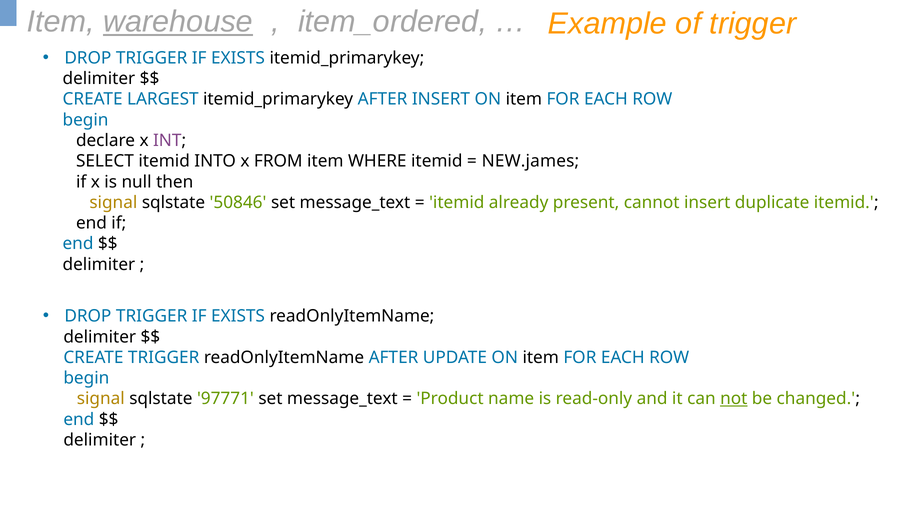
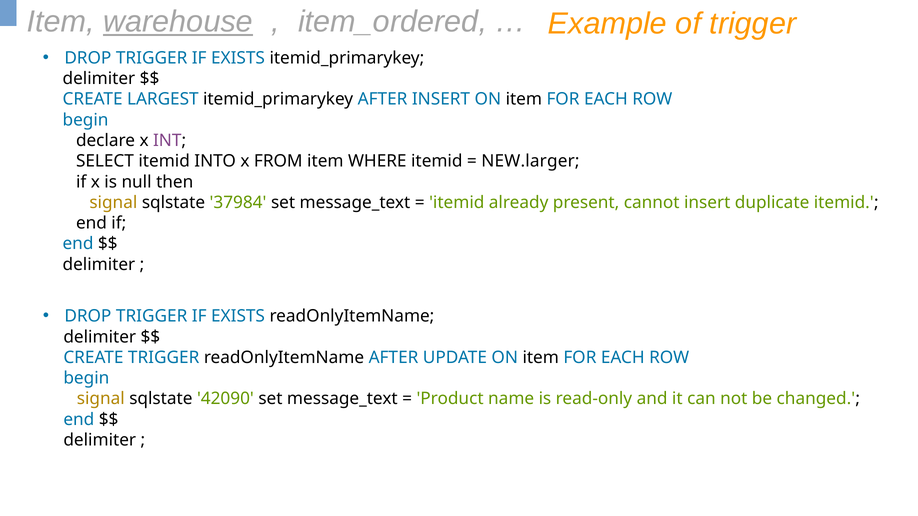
NEW.james: NEW.james -> NEW.larger (530, 161)
50846: 50846 -> 37984 (238, 203)
97771: 97771 -> 42090 (225, 399)
not underline: present -> none (734, 399)
